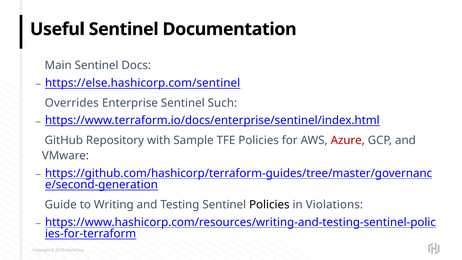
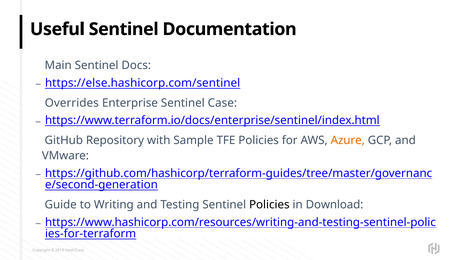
Such: Such -> Case (222, 103)
Azure colour: red -> orange (348, 140)
Violations: Violations -> Download (334, 205)
